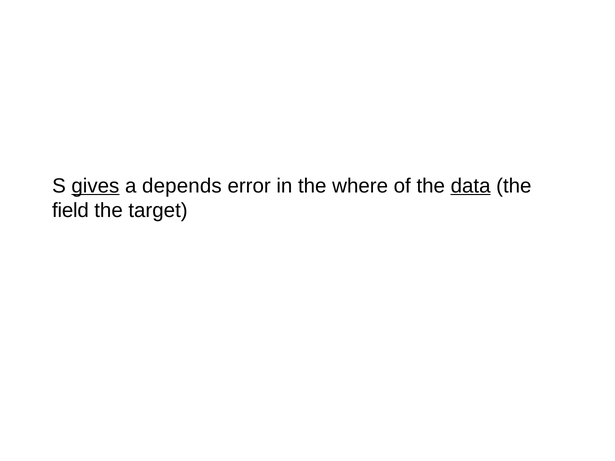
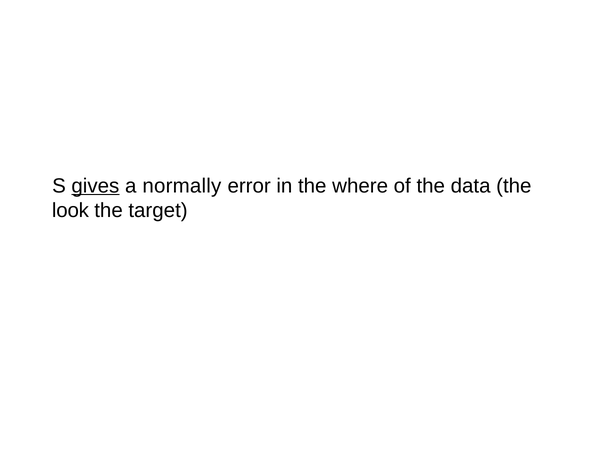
depends: depends -> normally (182, 186)
data underline: present -> none (471, 186)
field: field -> look (70, 210)
